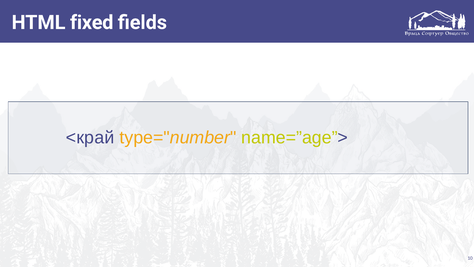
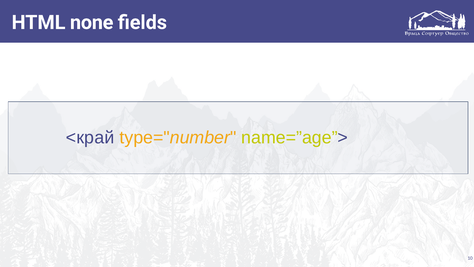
fixed: fixed -> none (92, 22)
